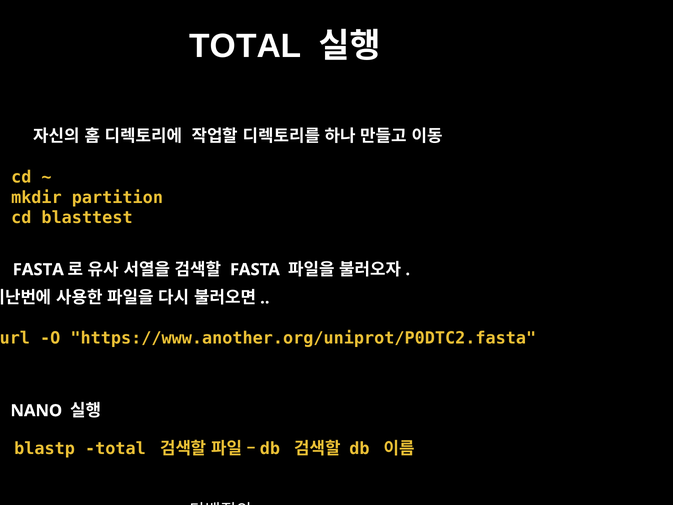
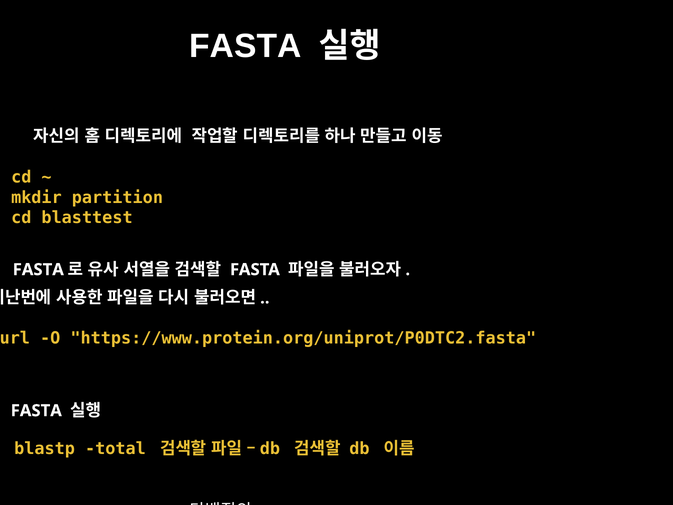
TOTAL: TOTAL -> FASTA (245, 46)
https://www.another.org/uniprot/P0DTC2.fasta: https://www.another.org/uniprot/P0DTC2.fasta -> https://www.protein.org/uniprot/P0DTC2.fasta (303, 338)
NANO: NANO -> FASTA (36, 410)
